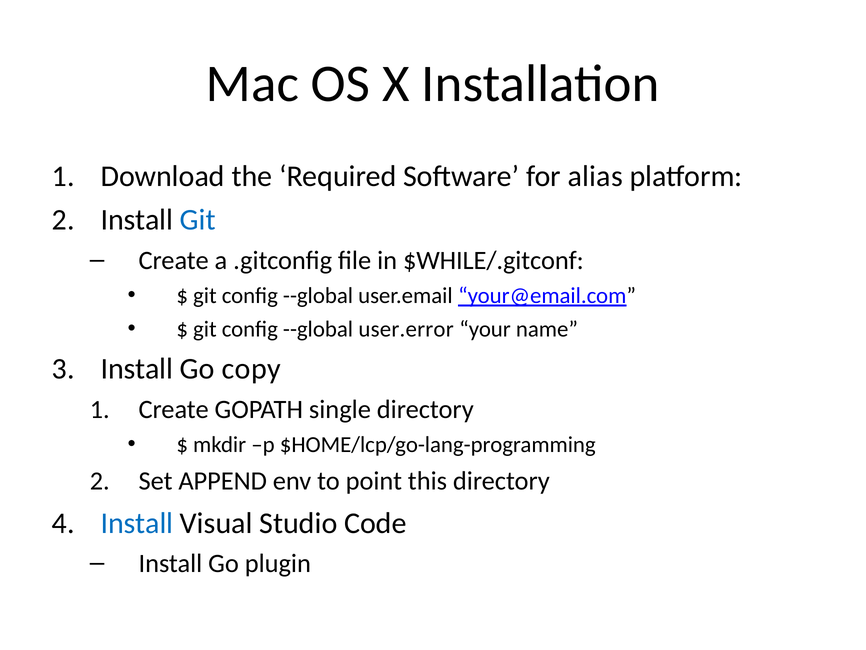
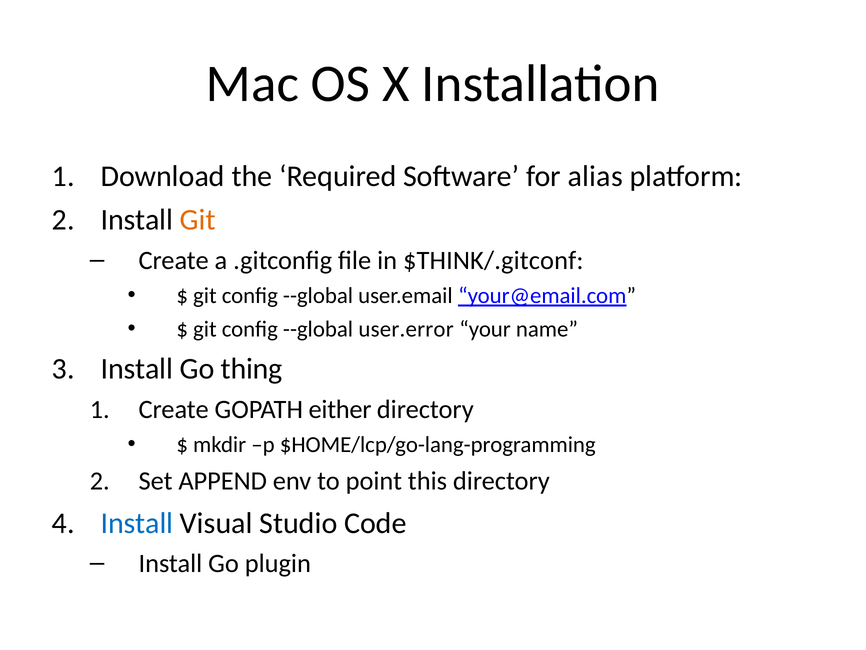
Git colour: blue -> orange (198, 220)
$WHILE/.gitconf: $WHILE/.gitconf -> $THINK/.gitconf (493, 260)
copy: copy -> thing (252, 369)
single: single -> either (340, 409)
